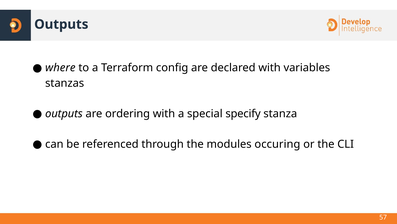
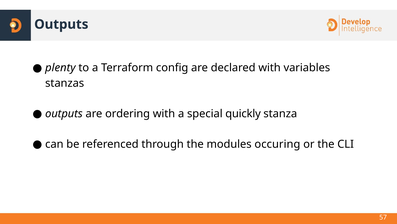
where: where -> plenty (60, 68)
specify: specify -> quickly (243, 113)
